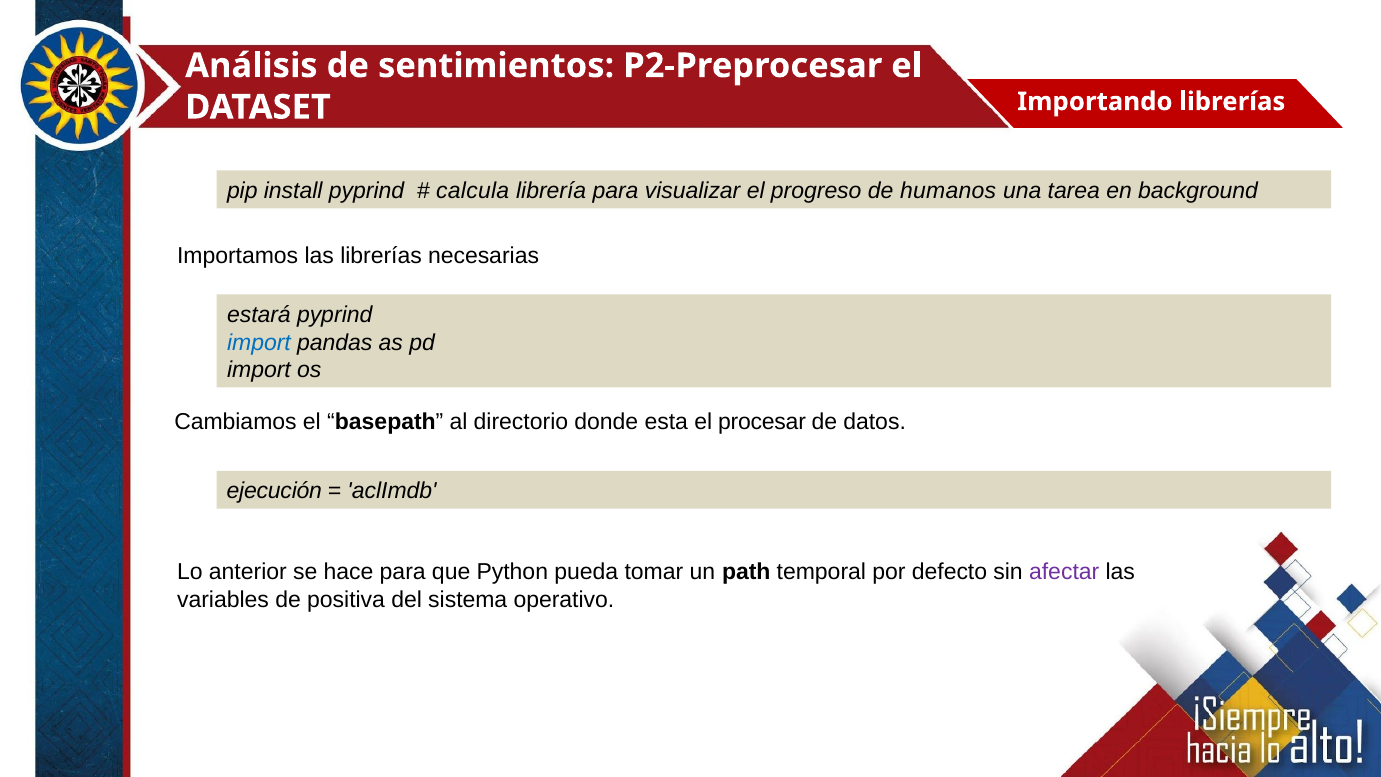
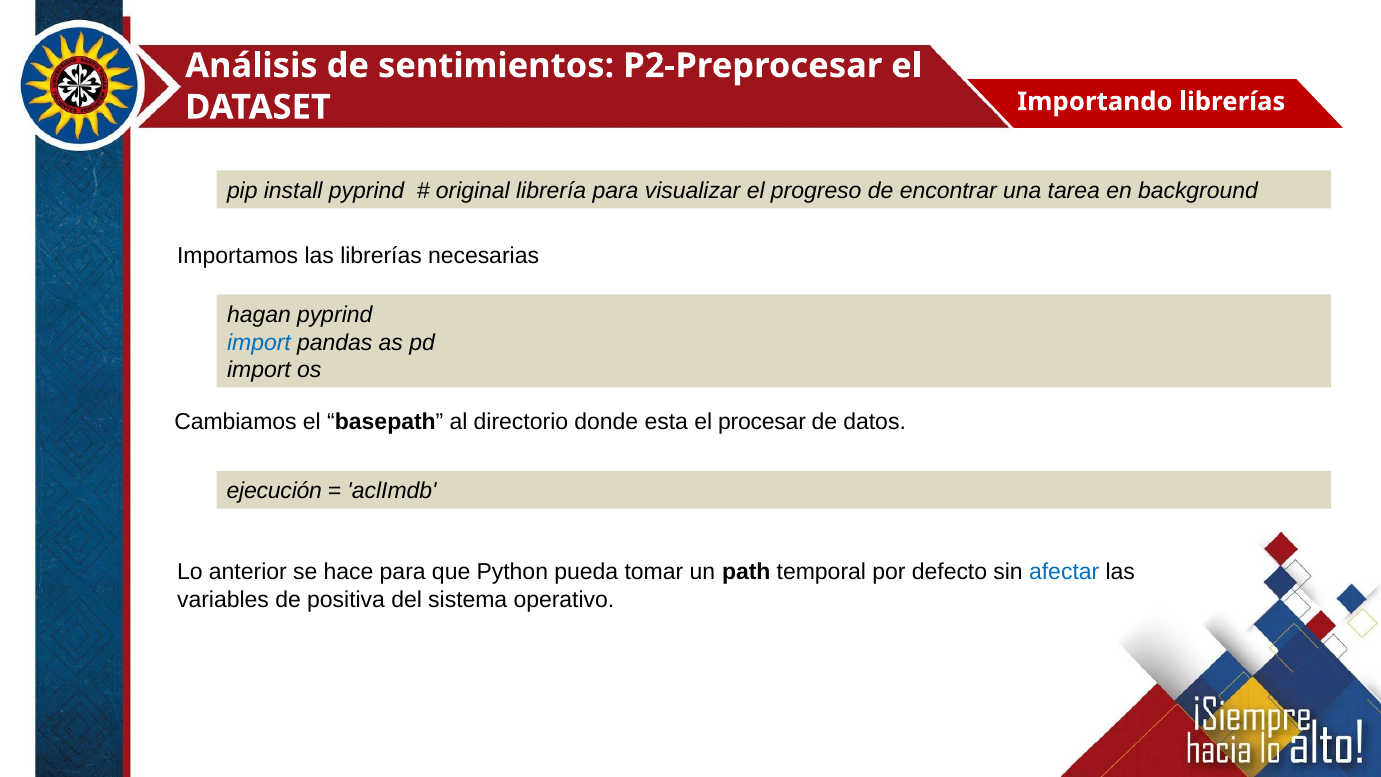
calcula: calcula -> original (473, 191)
humanos: humanos -> encontrar (948, 191)
estará: estará -> hagan (259, 315)
afectar colour: purple -> blue (1064, 572)
